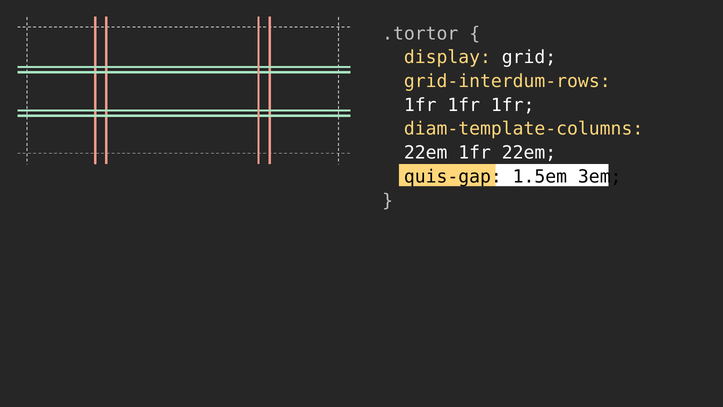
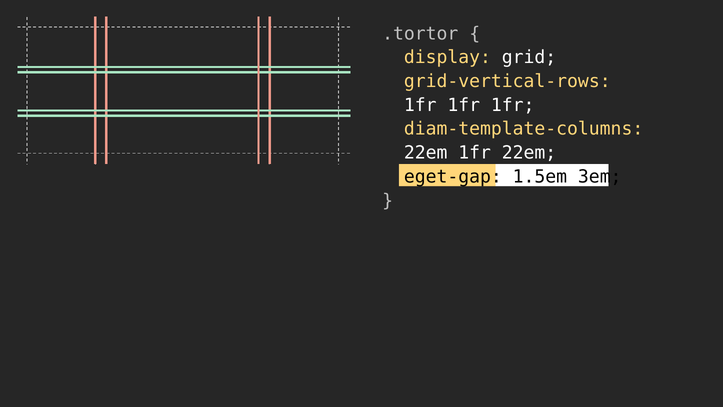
grid-interdum-rows: grid-interdum-rows -> grid-vertical-rows (507, 81)
quis-gap: quis-gap -> eget-gap (453, 177)
